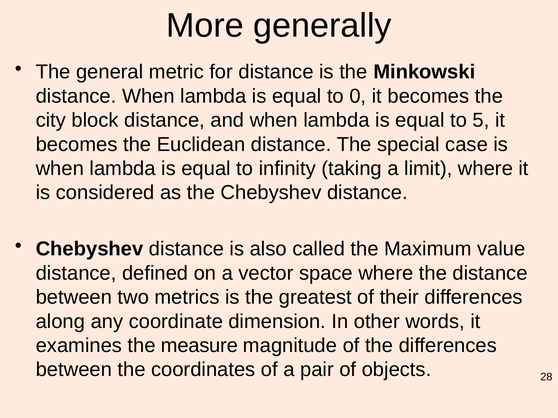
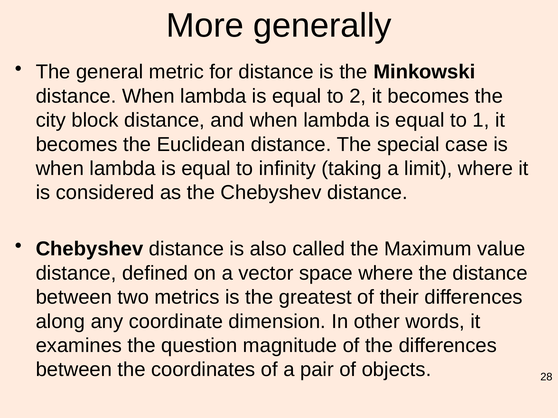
0: 0 -> 2 (358, 96)
5: 5 -> 1 (481, 120)
measure: measure -> question (199, 346)
